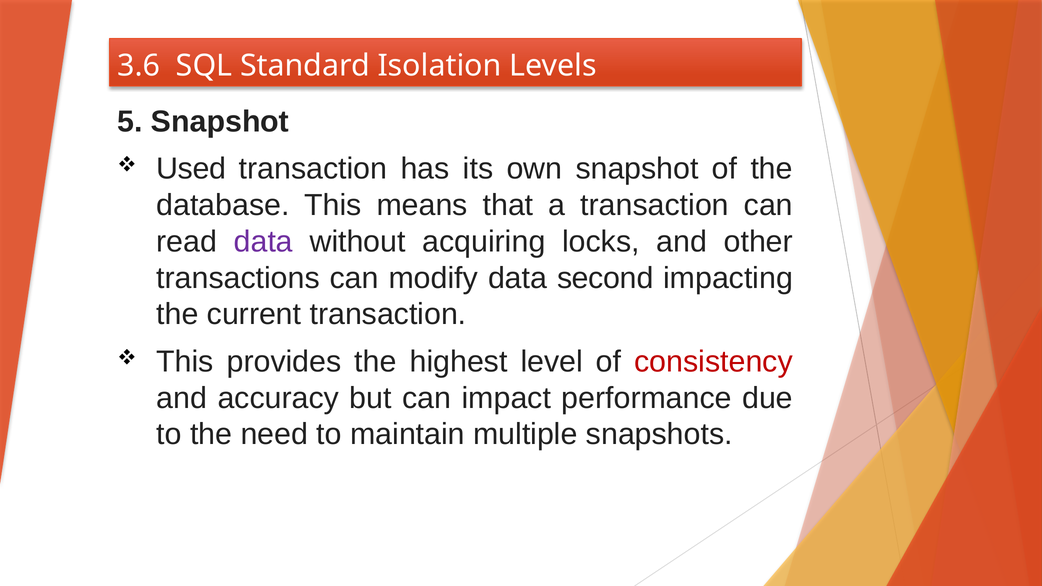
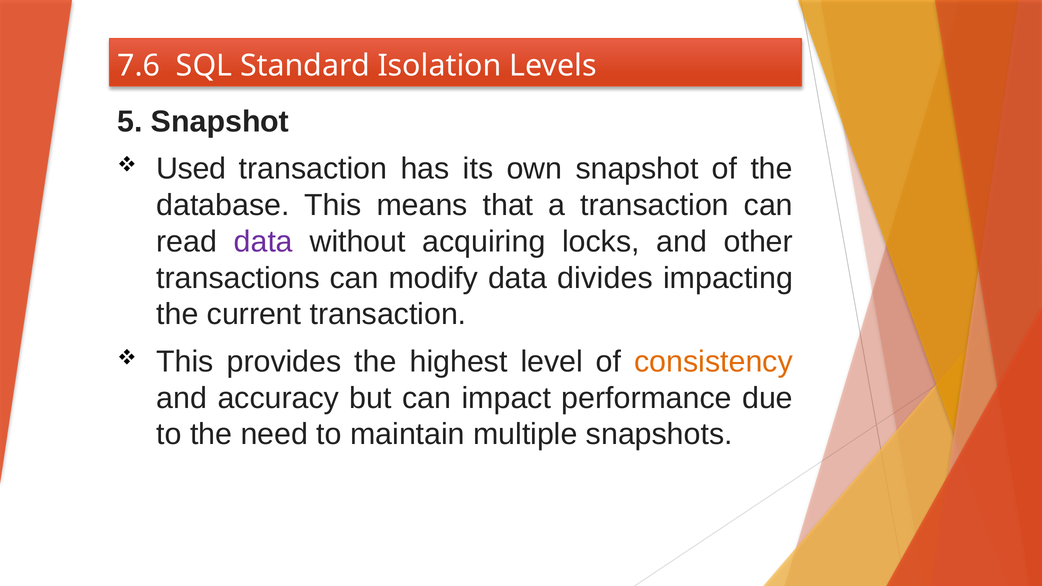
3.6: 3.6 -> 7.6 (139, 66)
second: second -> divides (605, 278)
consistency colour: red -> orange (714, 362)
